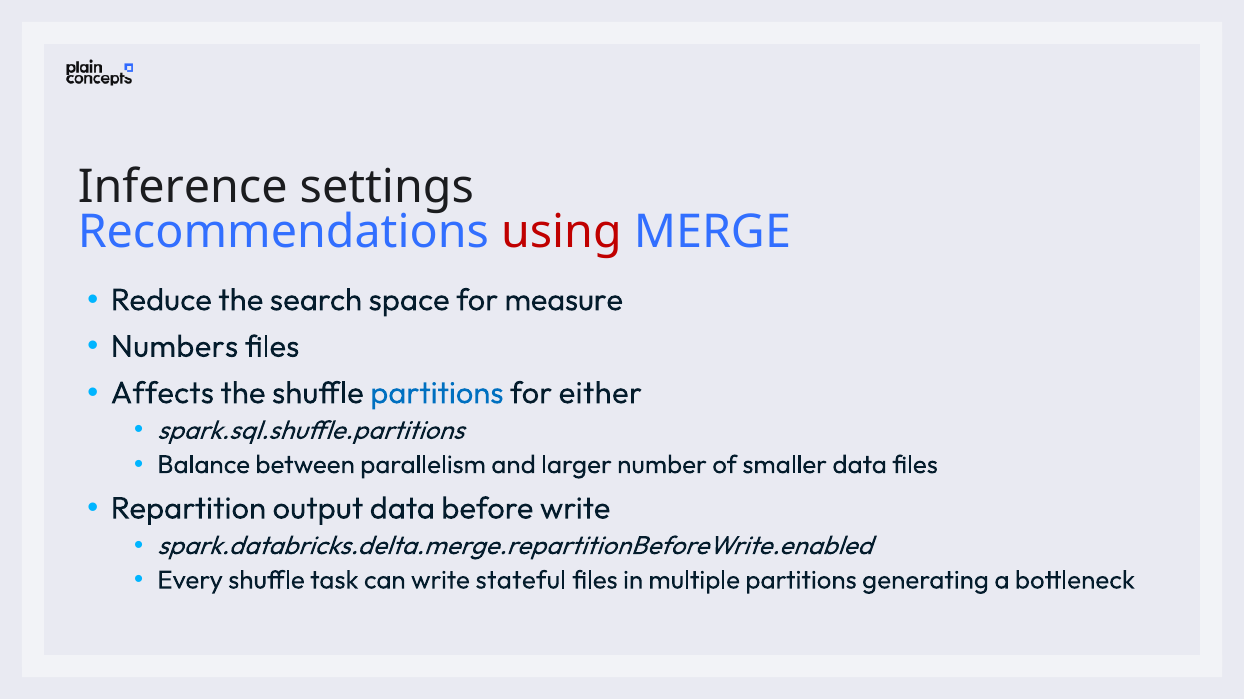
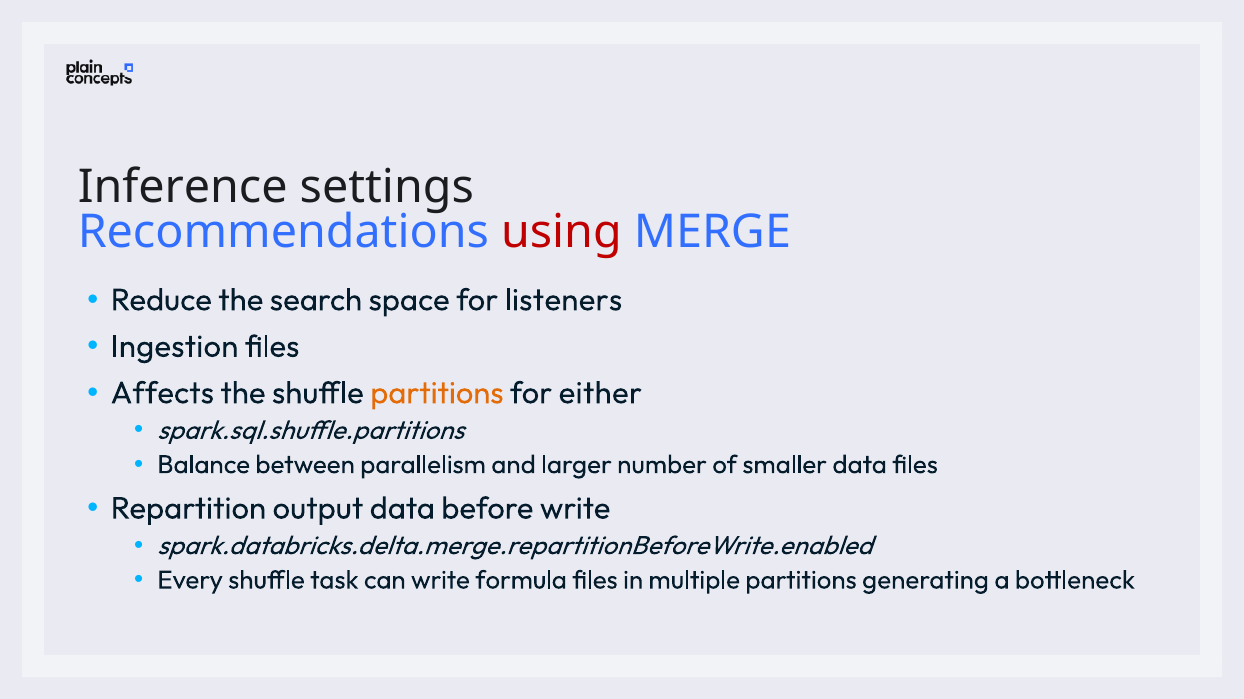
measure: measure -> listeners (563, 300)
Numbers: Numbers -> Ingestion (175, 347)
partitions colour: blue -> orange (437, 393)
stateful: stateful -> formula (521, 581)
